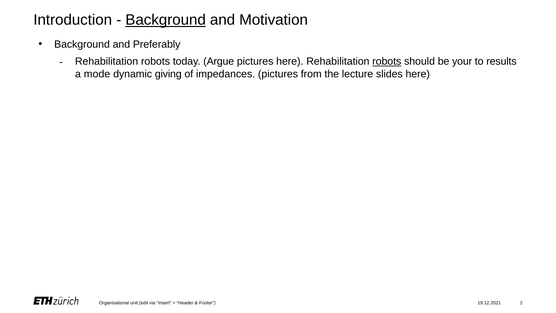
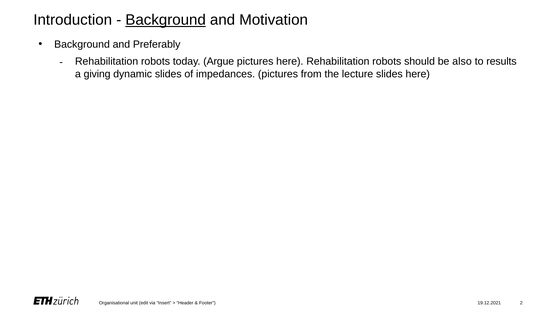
robots underline: present -> none (387, 61)
your: your -> also (462, 61)
mode: mode -> giving (97, 74)
dynamic giving: giving -> slides (168, 74)
